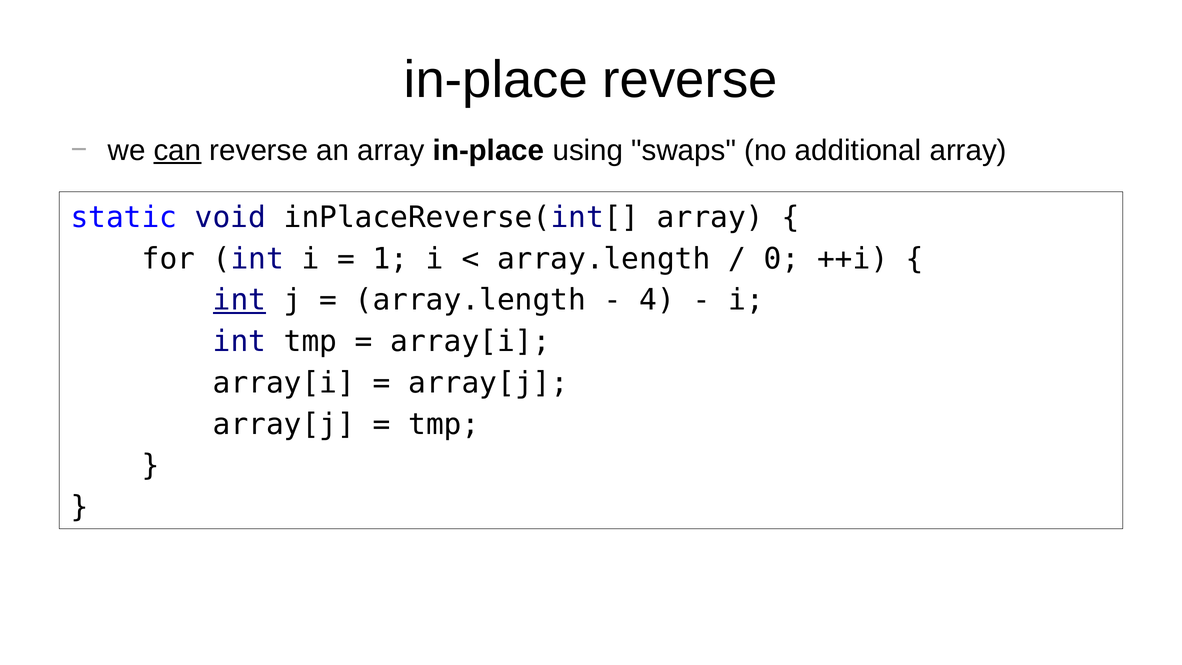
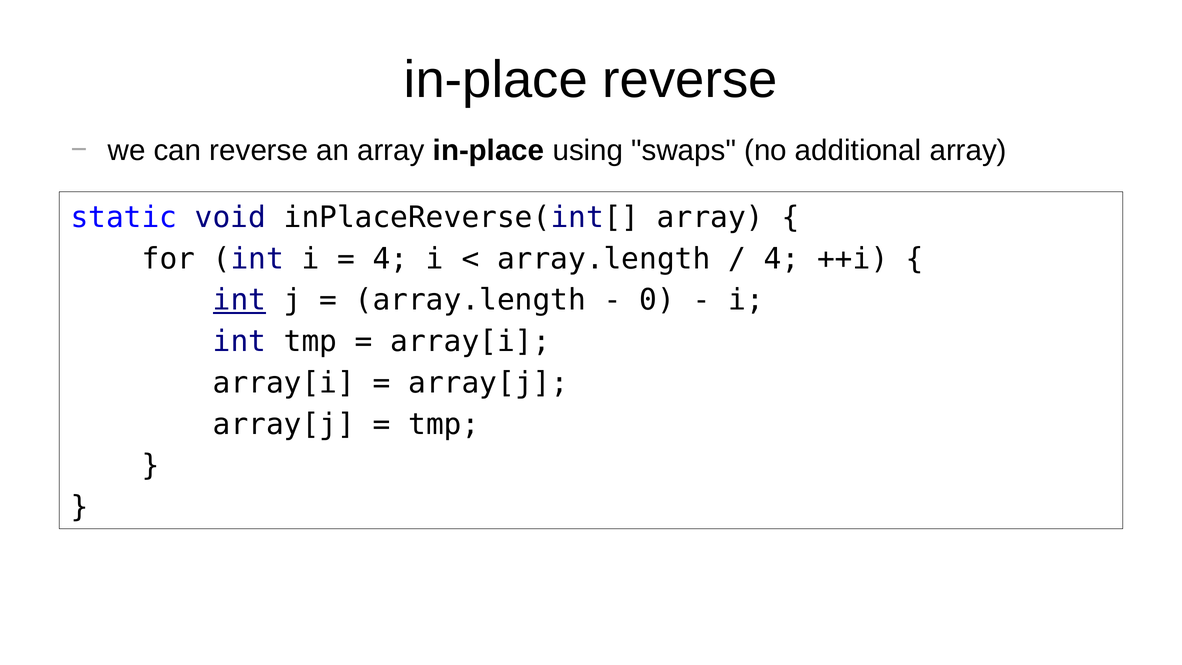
can underline: present -> none (178, 150)
1: 1 -> 4 (390, 259)
0: 0 -> 4 (782, 259)
4: 4 -> 0 (657, 300)
